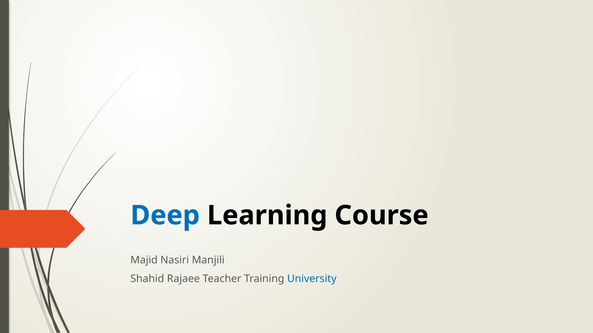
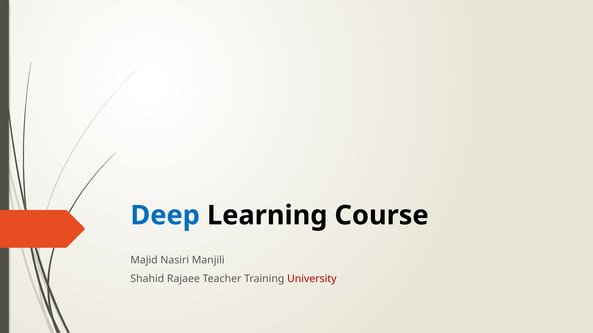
University colour: blue -> red (312, 279)
